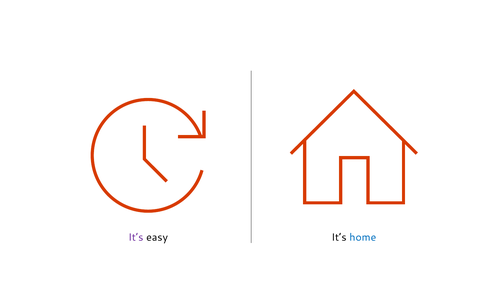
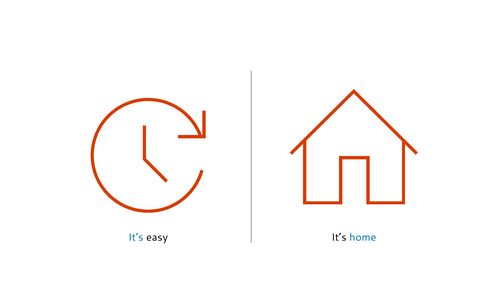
It’s colour: purple -> blue (136, 238)
